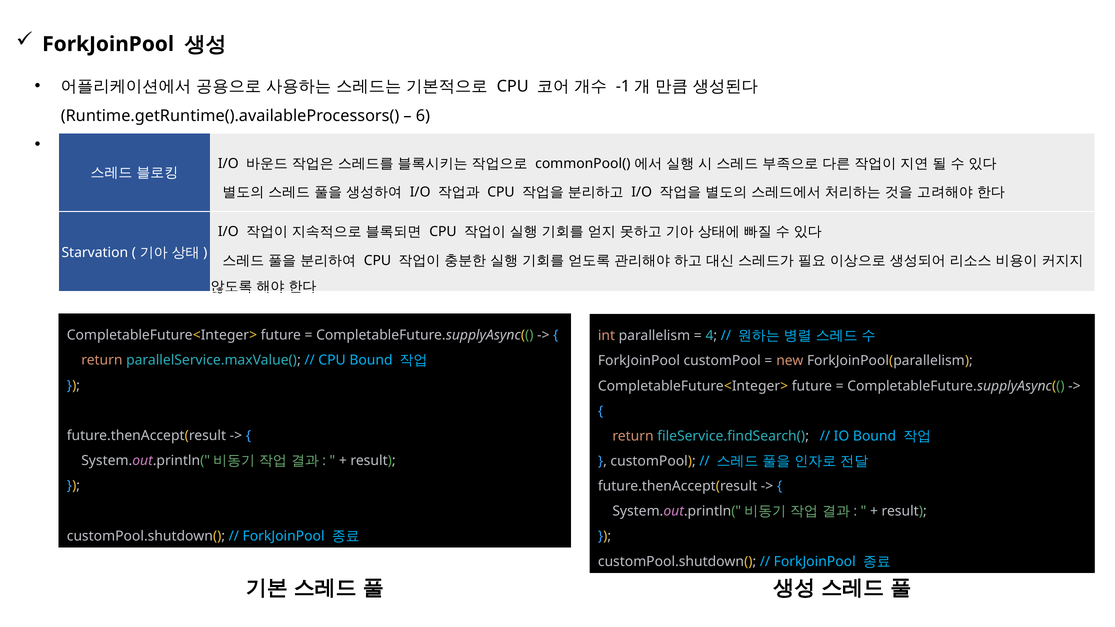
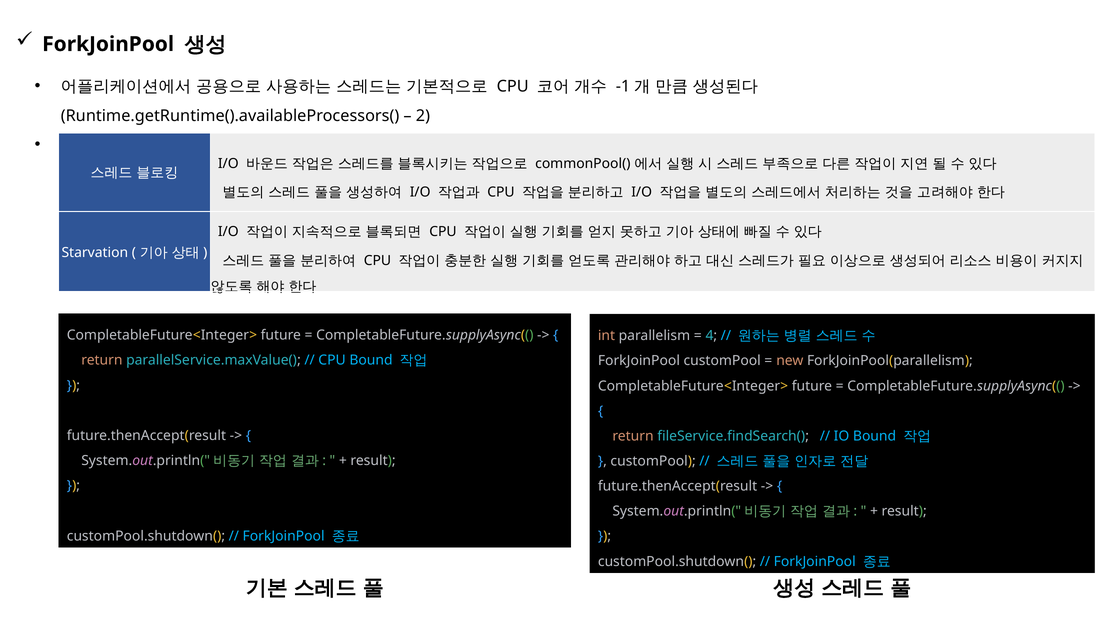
6: 6 -> 2 (423, 116)
